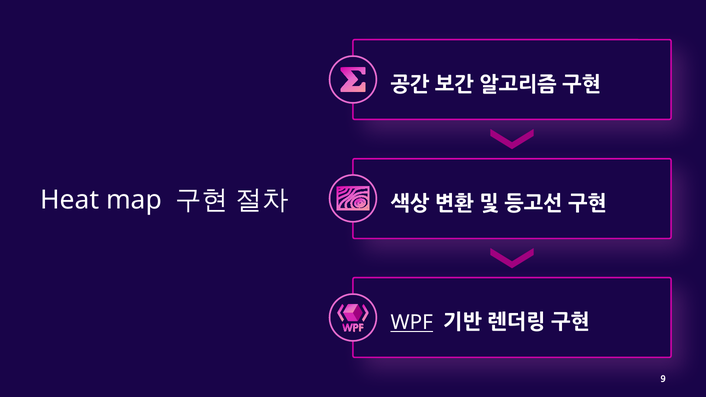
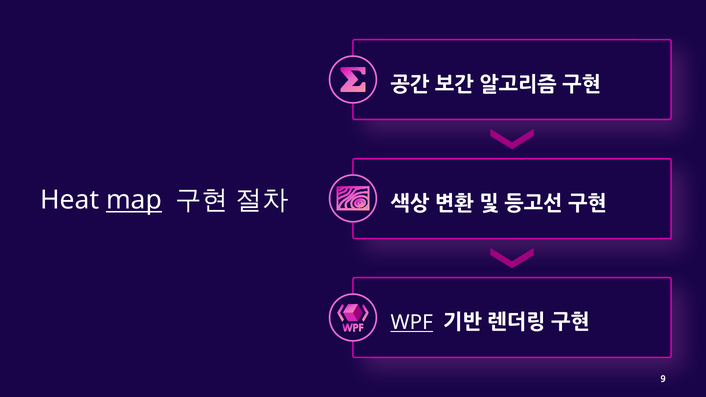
map underline: none -> present (134, 200)
